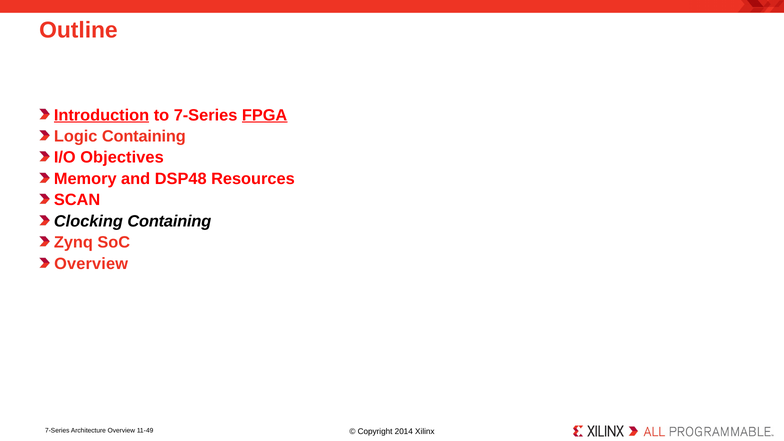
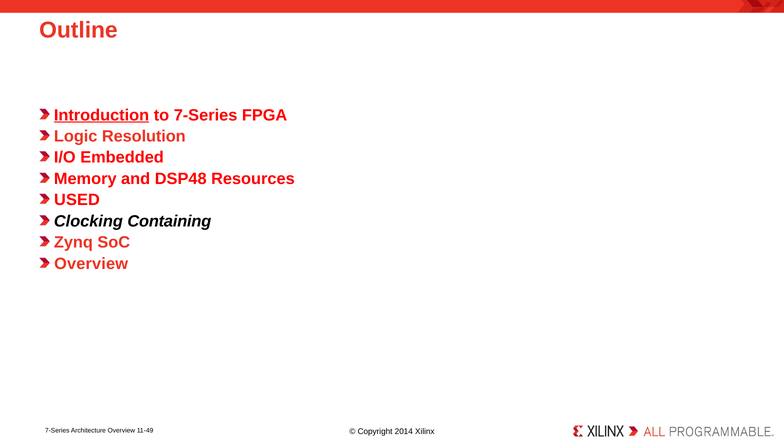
FPGA underline: present -> none (265, 115)
Logic Containing: Containing -> Resolution (144, 136)
Objectives: Objectives -> Embedded (122, 158)
SCAN: SCAN -> USED (77, 200)
